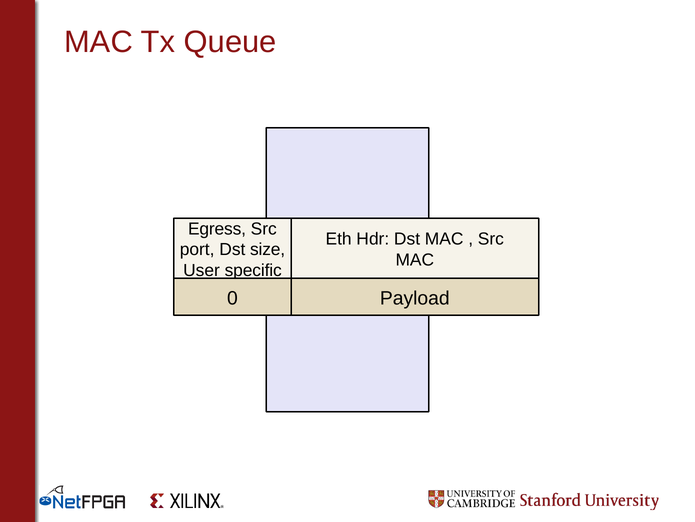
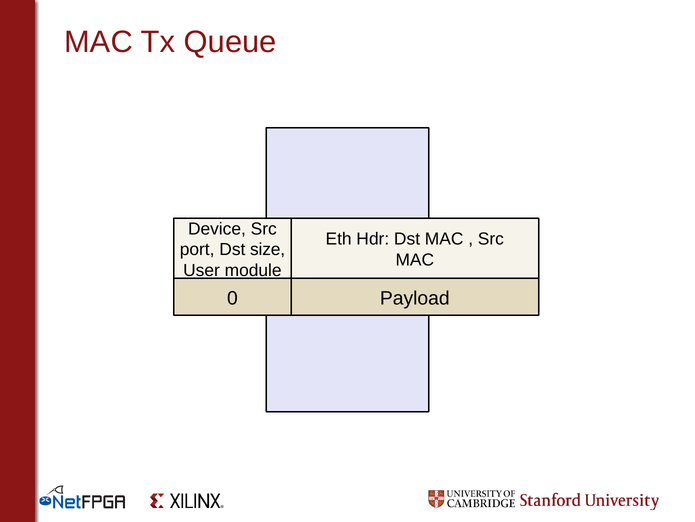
Egress: Egress -> Device (217, 228)
specific: specific -> module (253, 270)
